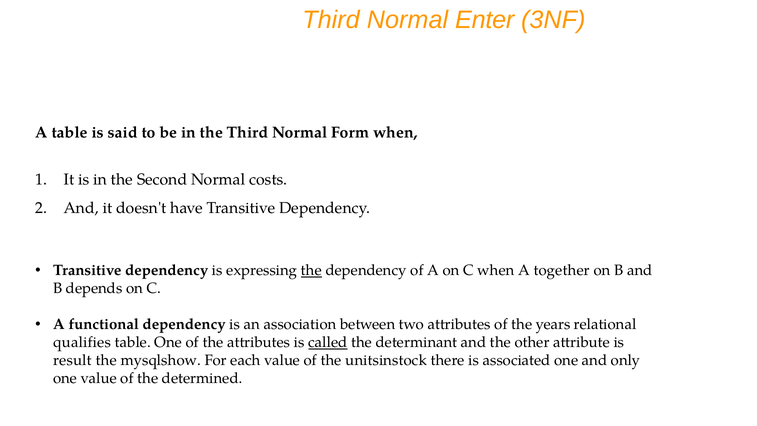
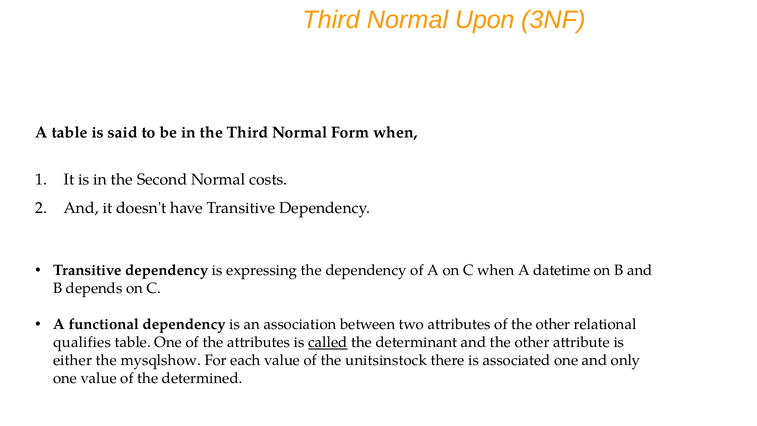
Enter: Enter -> Upon (485, 20)
the underline: present -> none (311, 270)
together: together -> datetime (562, 270)
of the years: years -> other (553, 324)
result: result -> either (73, 360)
